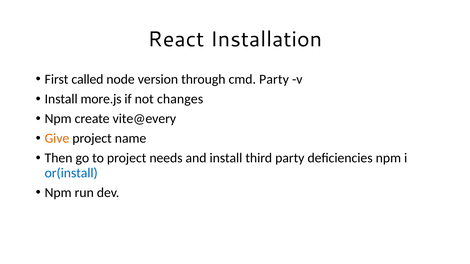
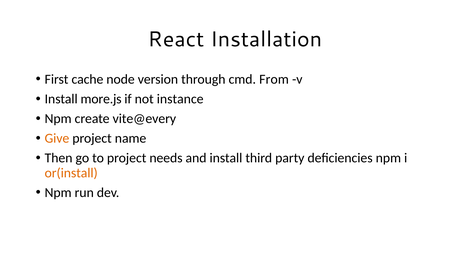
called: called -> cache (87, 79)
cmd Party: Party -> From (274, 79)
changes: changes -> instance (180, 99)
or(install colour: blue -> orange (71, 173)
